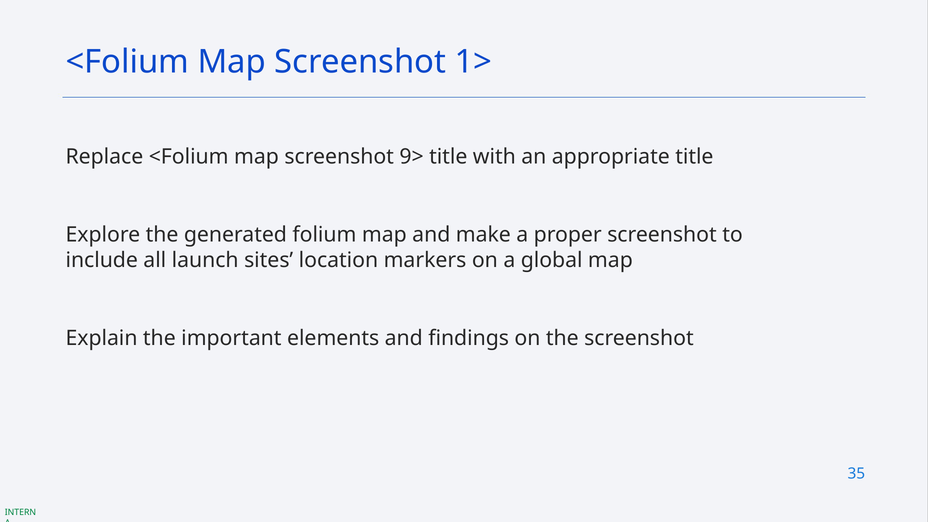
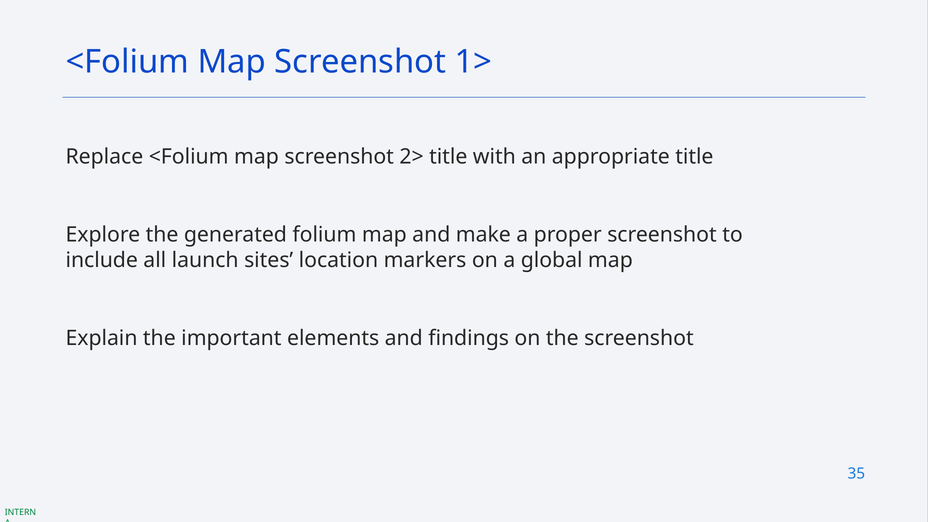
9>: 9> -> 2> (412, 157)
